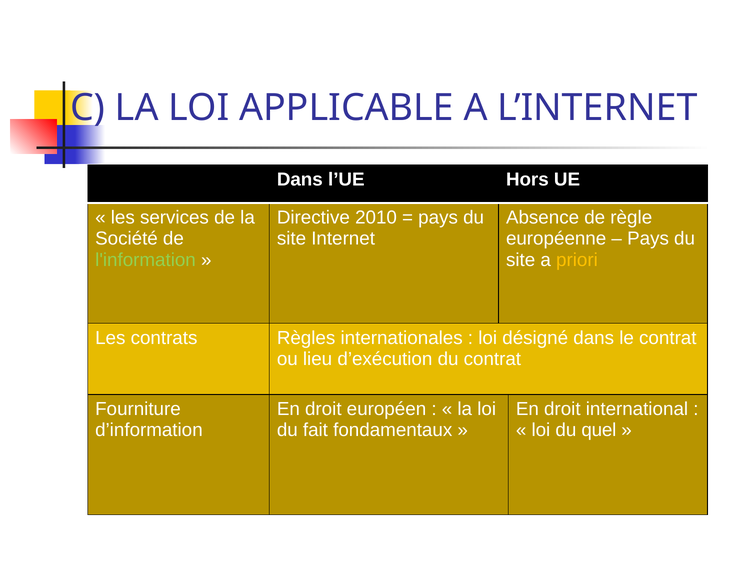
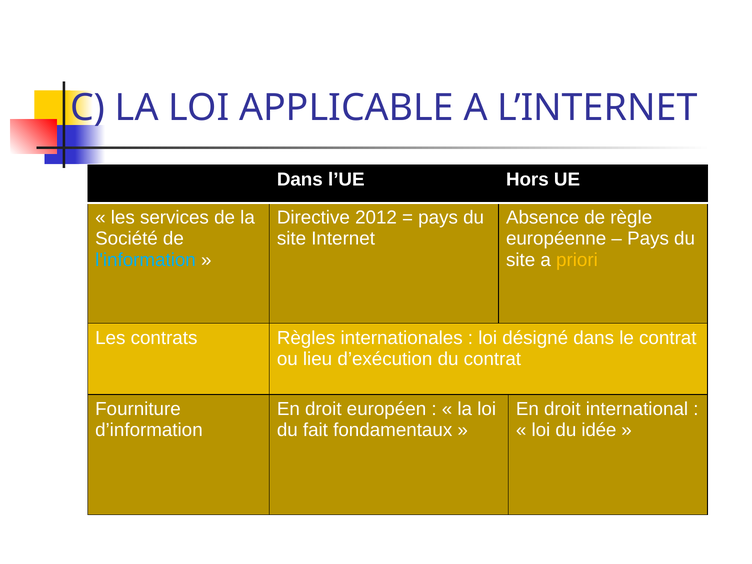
2010: 2010 -> 2012 (376, 218)
l'information colour: light green -> light blue (146, 260)
quel: quel -> idée (599, 430)
